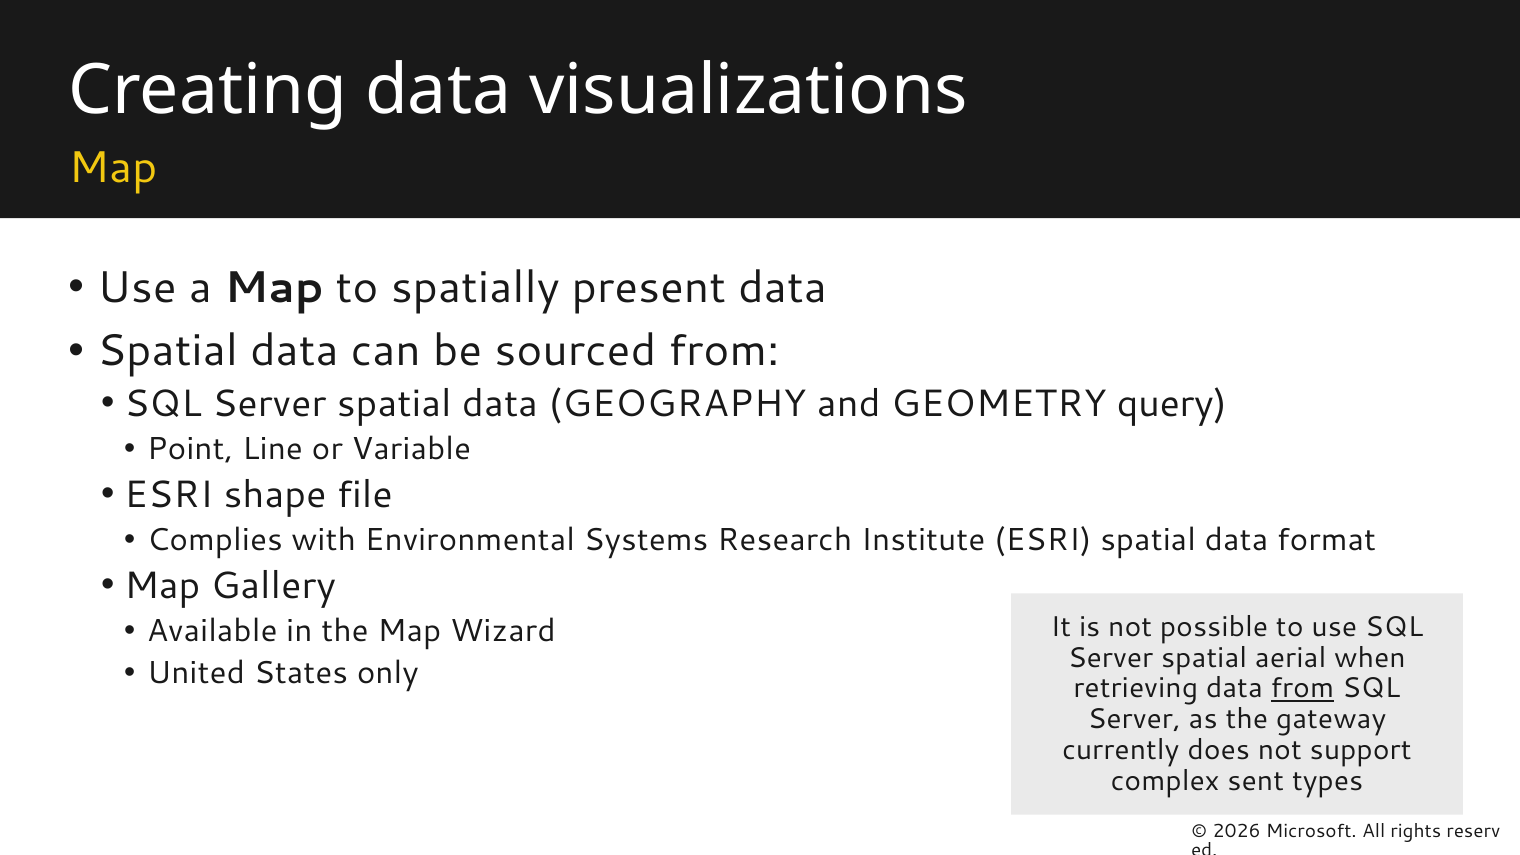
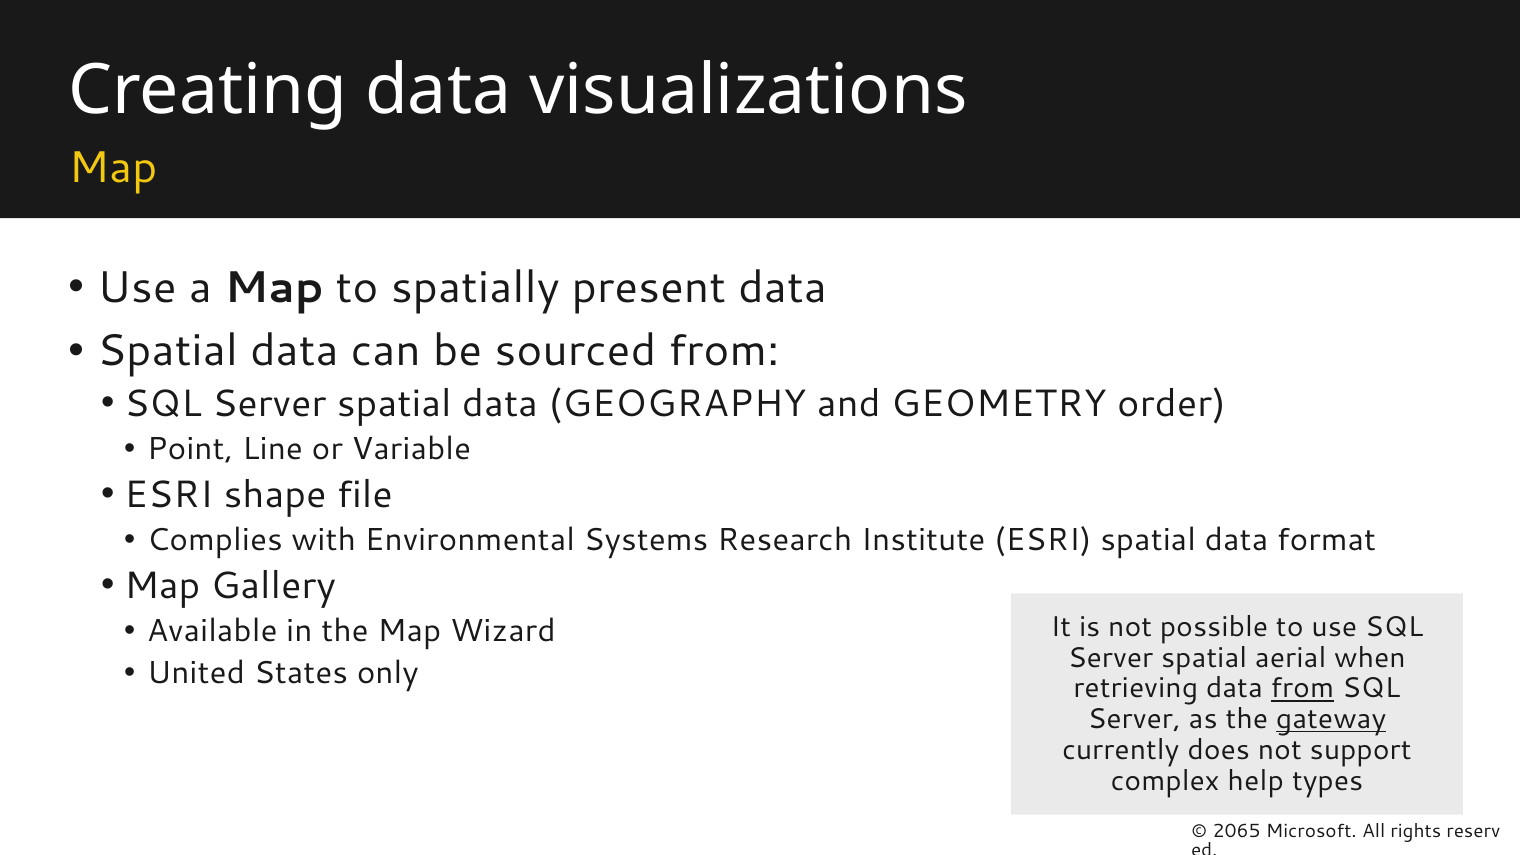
query: query -> order (1172, 404)
gateway underline: none -> present (1331, 719)
sent: sent -> help (1256, 781)
2026: 2026 -> 2065 (1237, 832)
